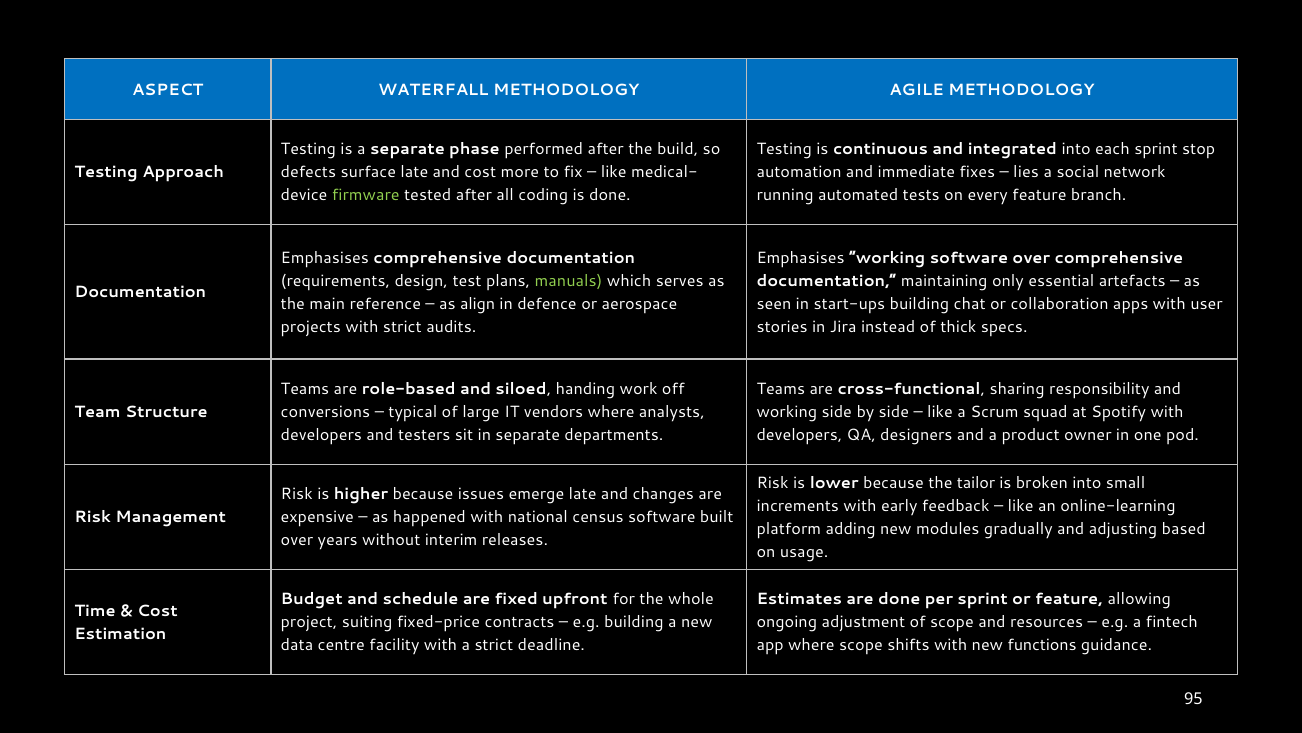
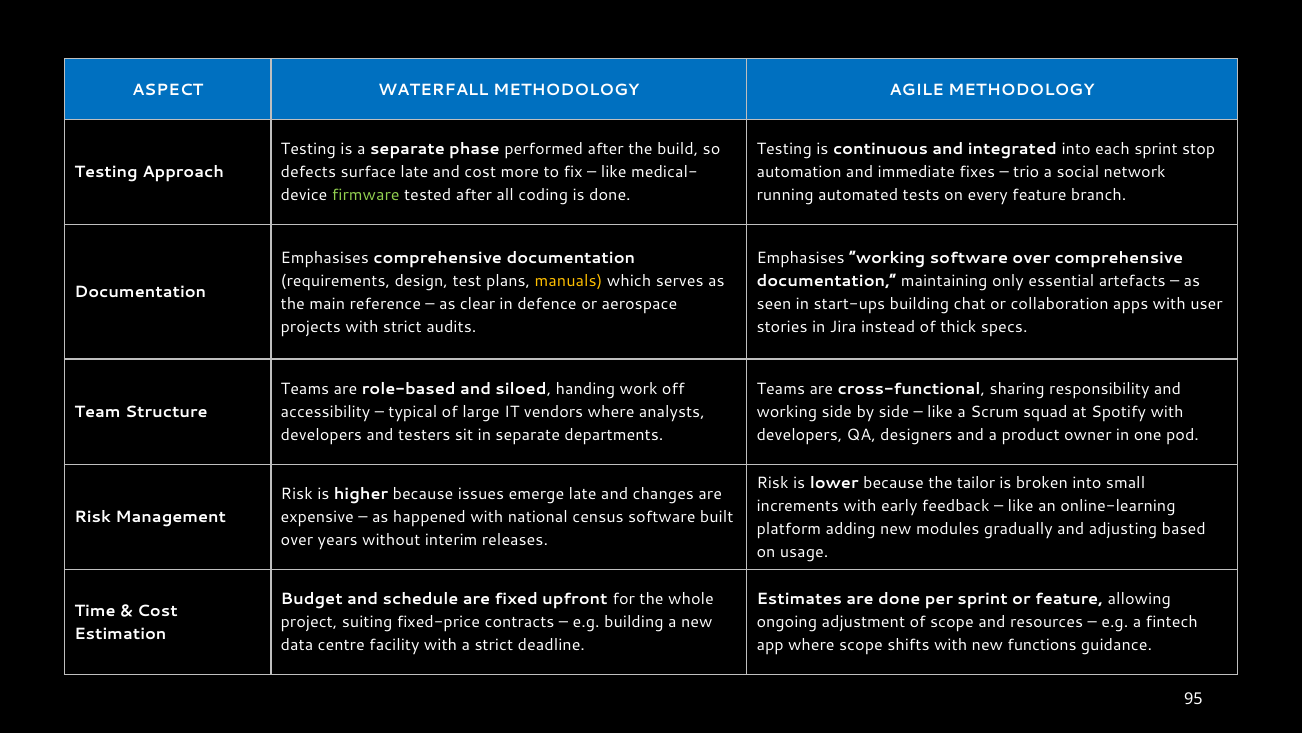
lies: lies -> trio (1026, 172)
manuals colour: light green -> yellow (569, 281)
align: align -> clear (478, 304)
conversions: conversions -> accessibility (326, 412)
